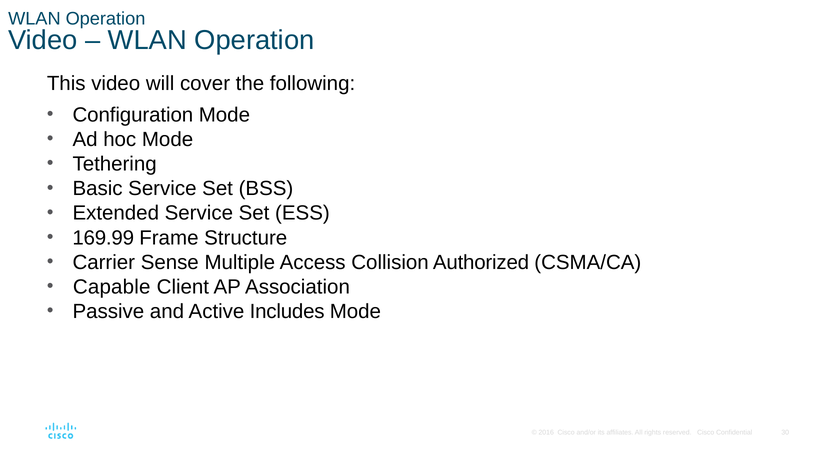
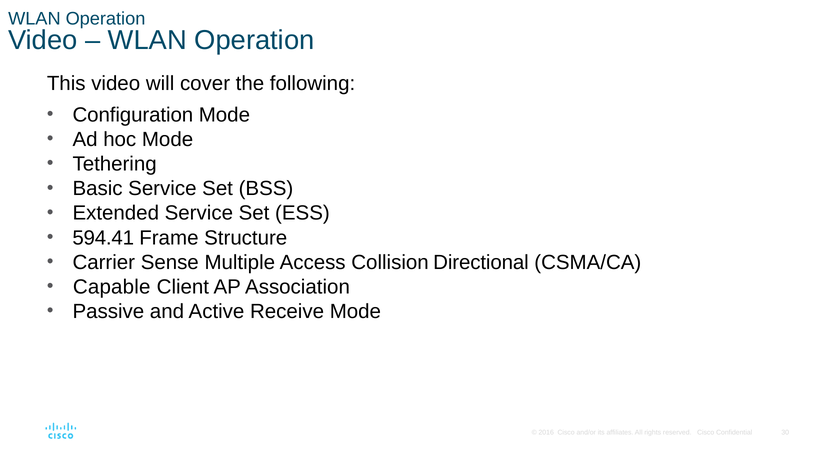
169.99: 169.99 -> 594.41 (103, 238)
Authorized: Authorized -> Directional (481, 263)
Includes: Includes -> Receive (287, 312)
